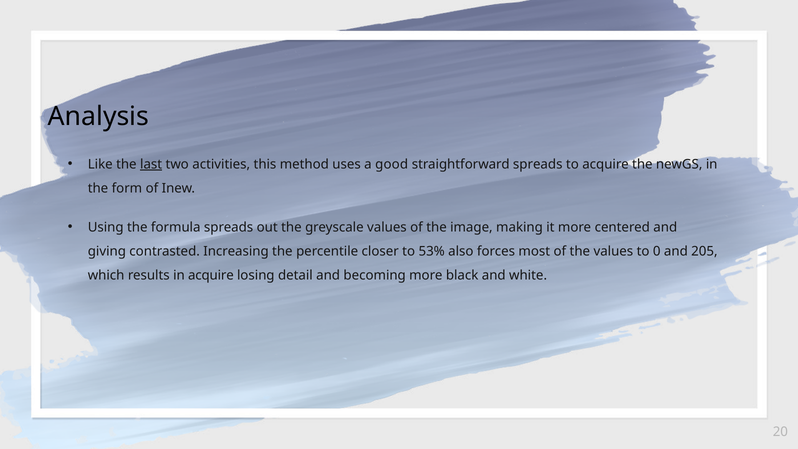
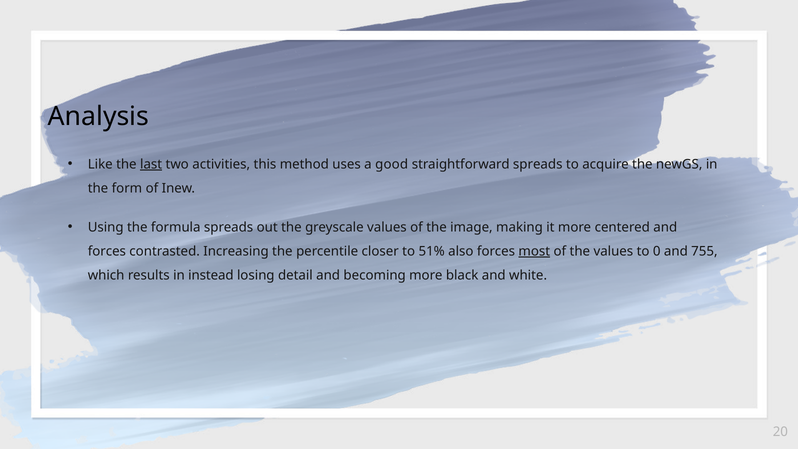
giving: giving -> forces (107, 251)
53%: 53% -> 51% (432, 251)
most underline: none -> present (534, 251)
205: 205 -> 755 (704, 251)
in acquire: acquire -> instead (211, 275)
